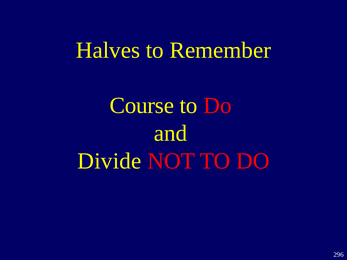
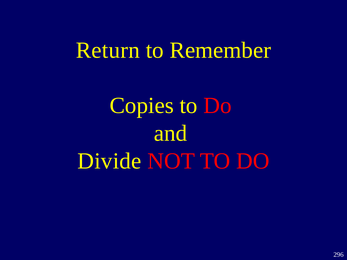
Halves: Halves -> Return (108, 50)
Course: Course -> Copies (142, 106)
